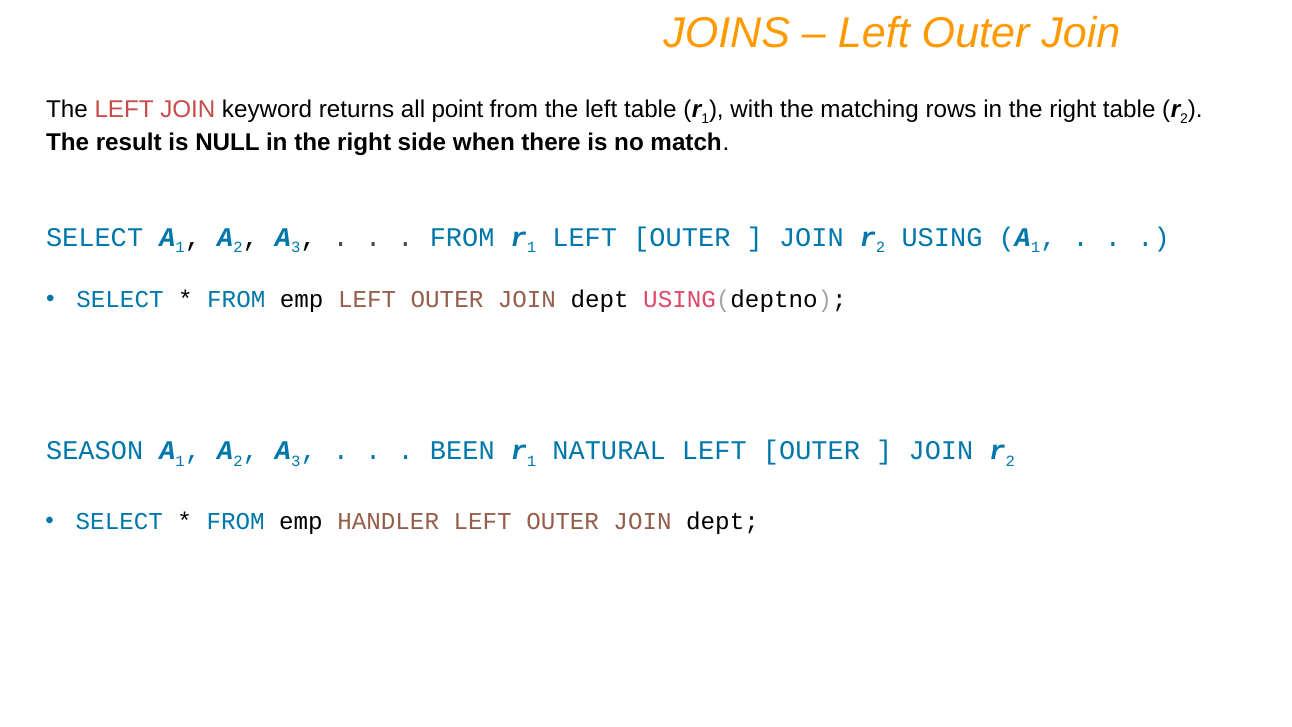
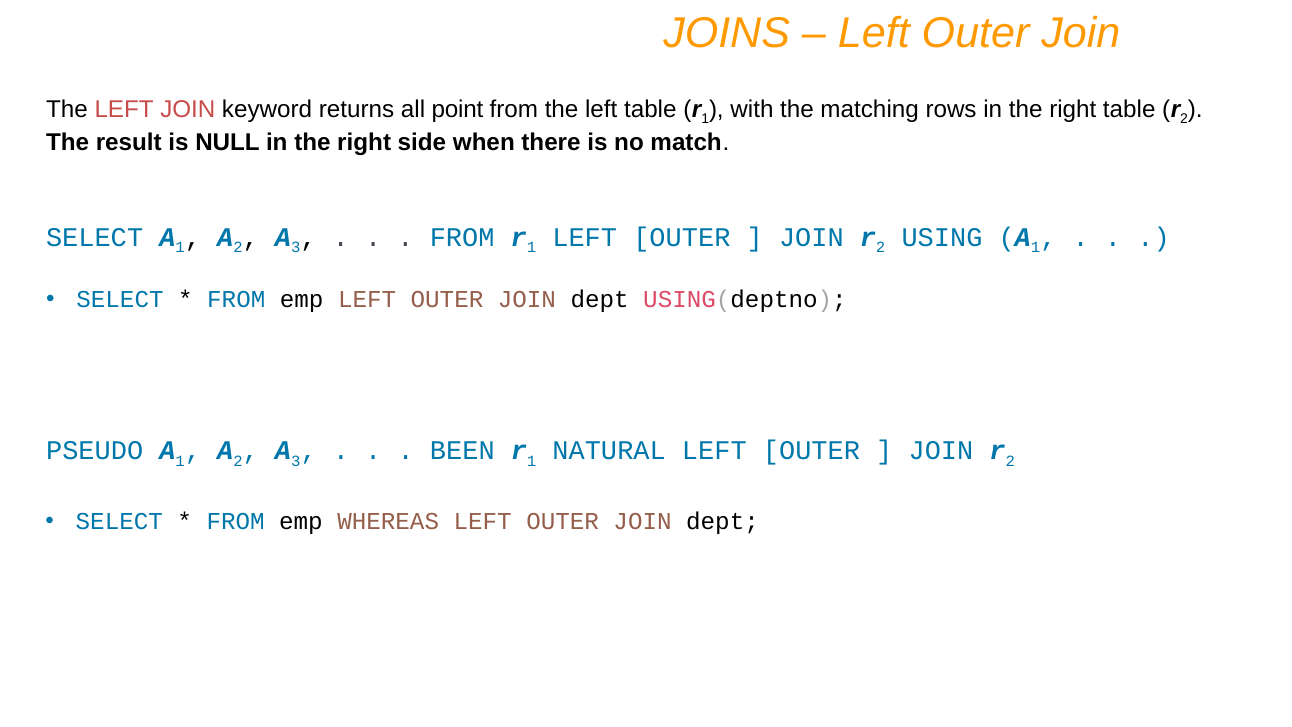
SEASON: SEASON -> PSEUDO (95, 450)
HANDLER: HANDLER -> WHEREAS (388, 522)
